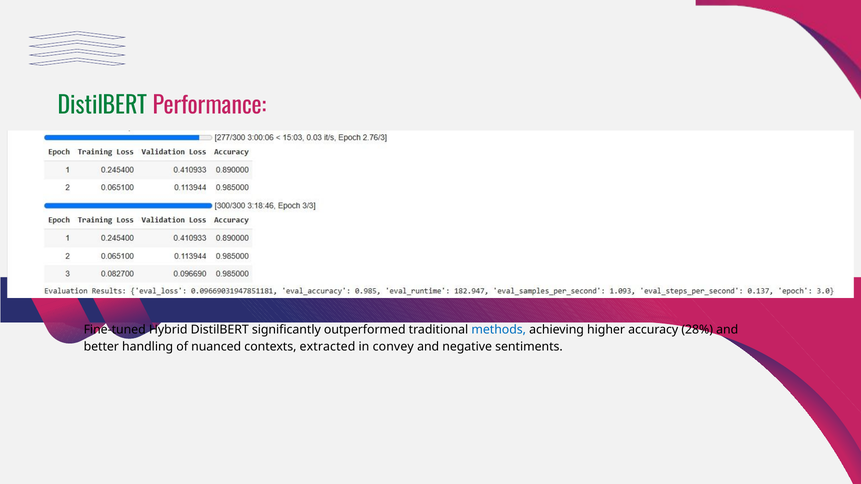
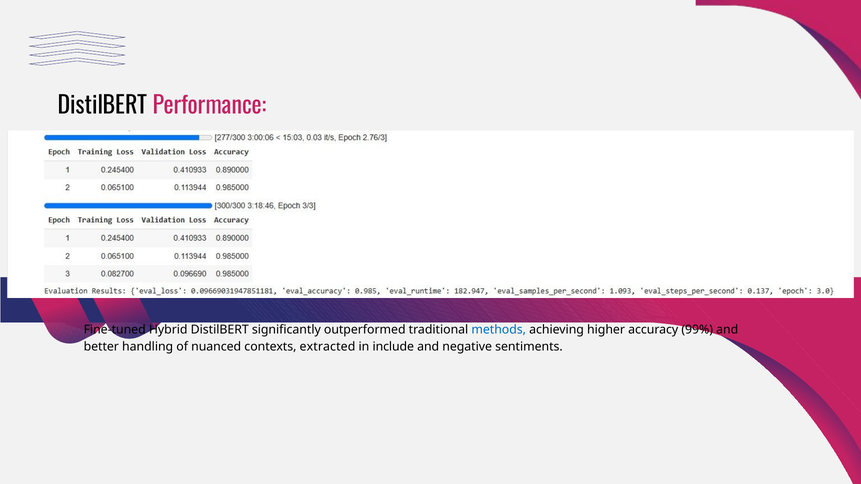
DistilBERT colour: green -> black (103, 106)
28%: 28% -> 99% (697, 330)
convey: convey -> include (393, 347)
